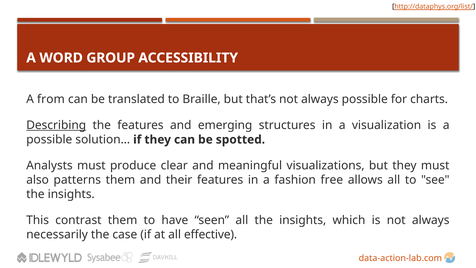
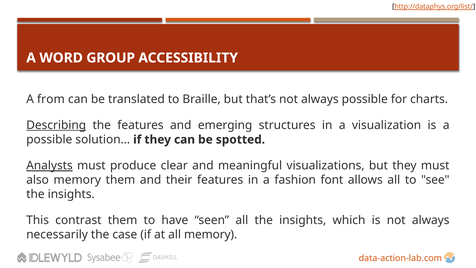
Analysts underline: none -> present (49, 166)
also patterns: patterns -> memory (77, 180)
free: free -> font (332, 180)
all effective: effective -> memory (211, 234)
